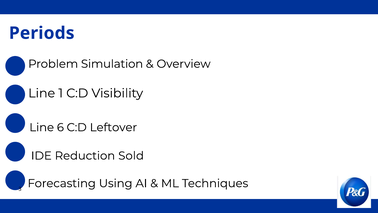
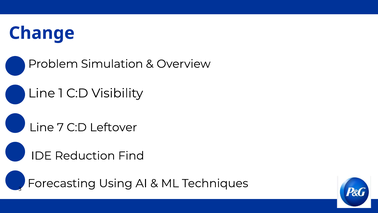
Periods: Periods -> Change (42, 33)
6: 6 -> 7 (60, 127)
Sold: Sold -> Find (131, 155)
